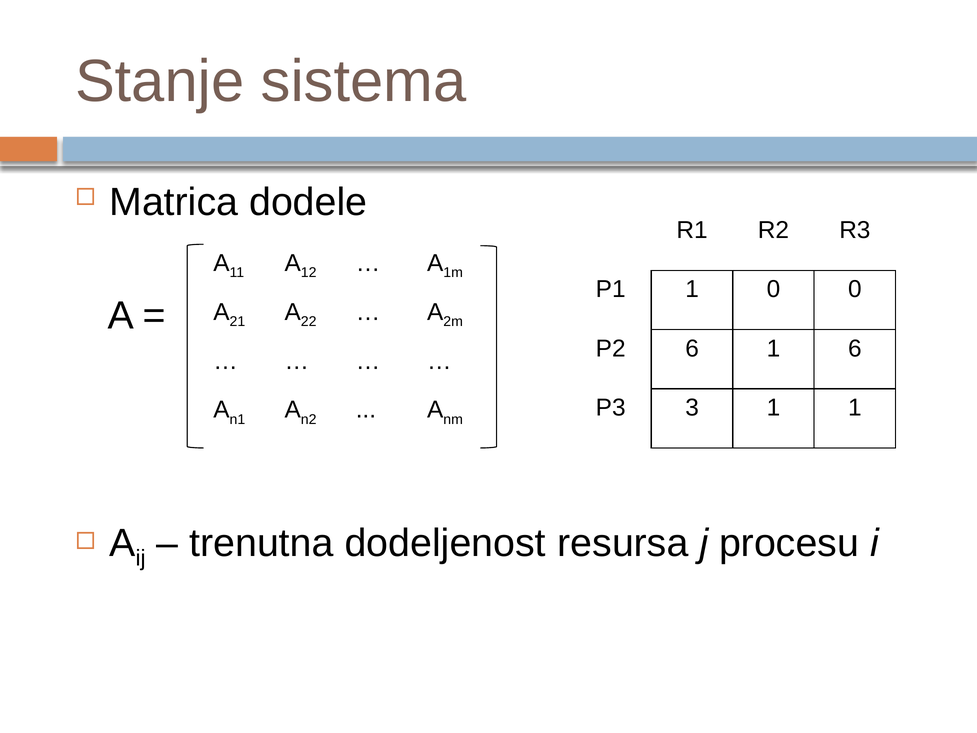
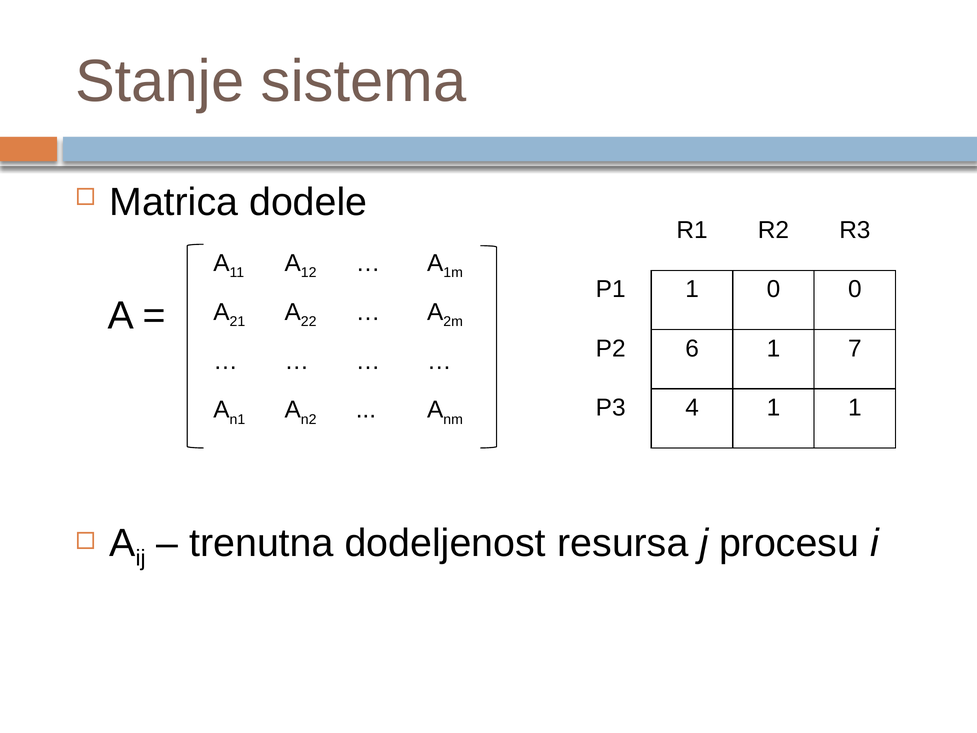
1 6: 6 -> 7 (855, 348)
3: 3 -> 4 (692, 408)
